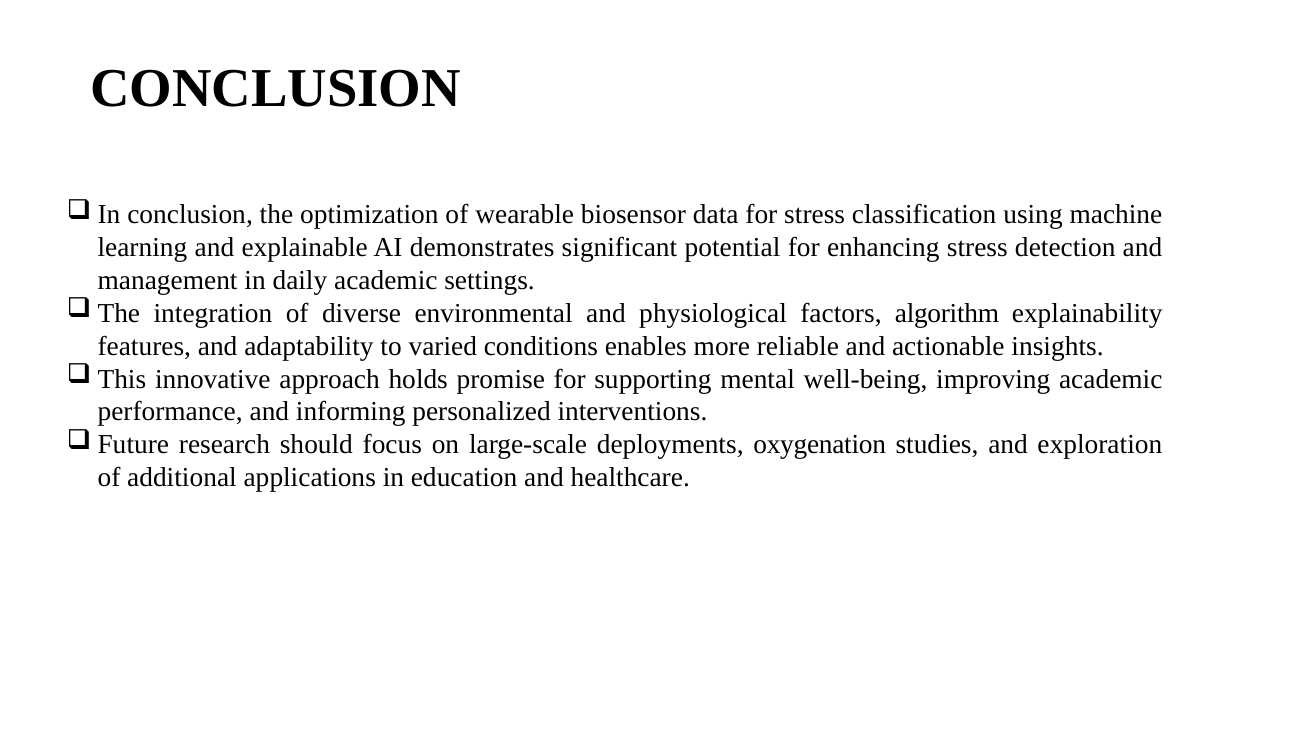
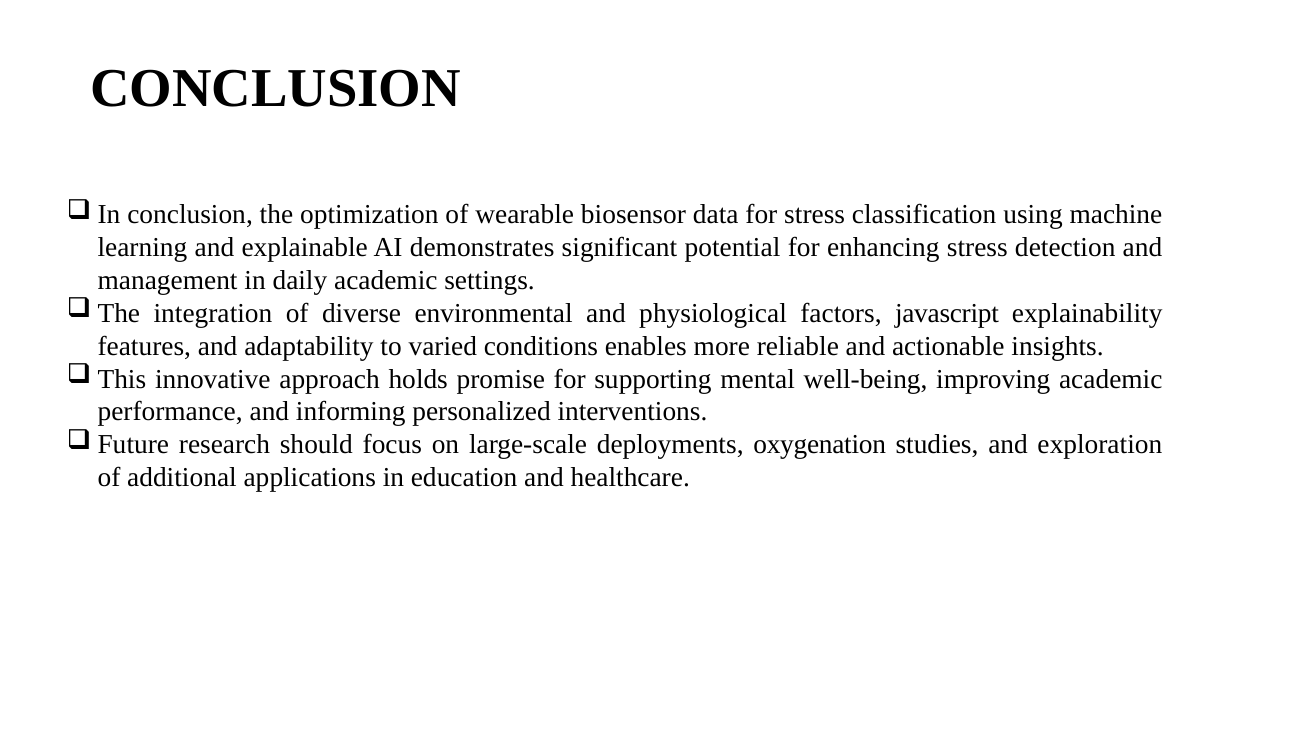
algorithm: algorithm -> javascript (947, 313)
